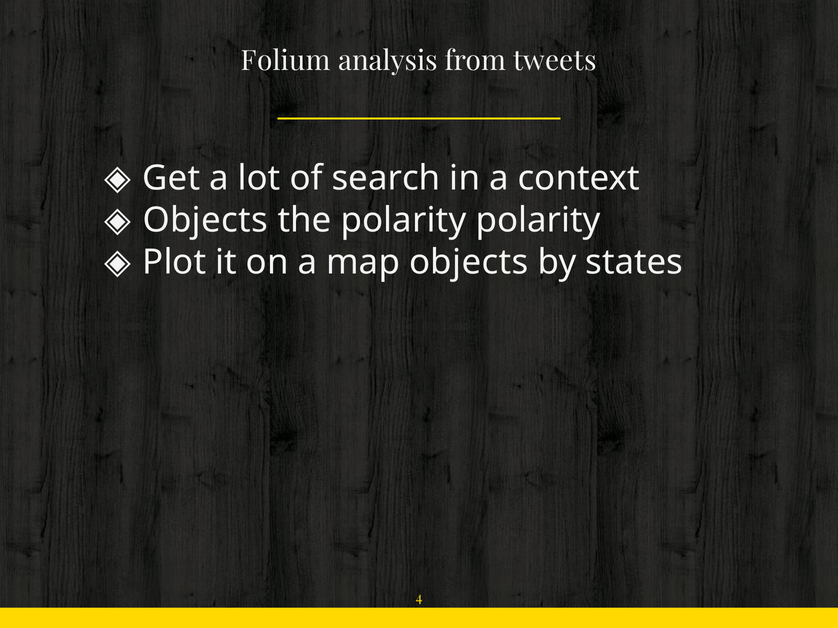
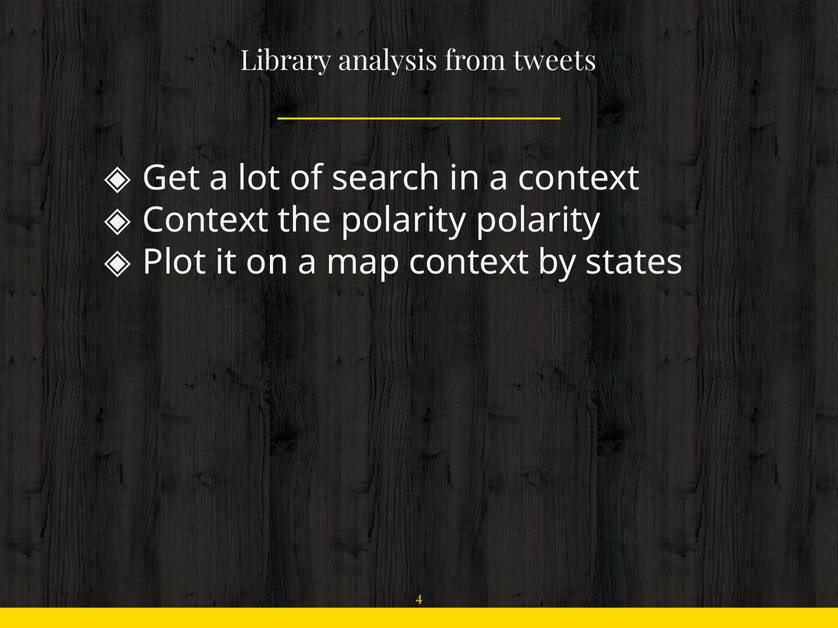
Folium: Folium -> Library (286, 61)
Objects: Objects -> Context (206, 220)
map objects: objects -> context (469, 262)
